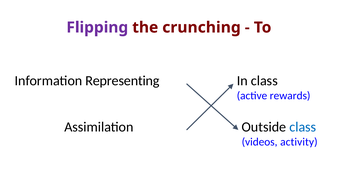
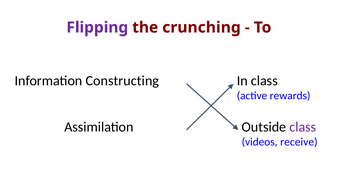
Representing: Representing -> Constructing (122, 81)
class colour: blue -> purple (303, 127)
activity: activity -> receive (299, 142)
